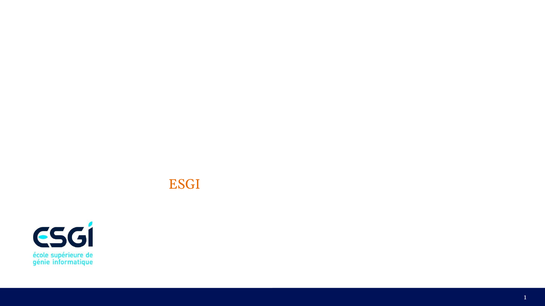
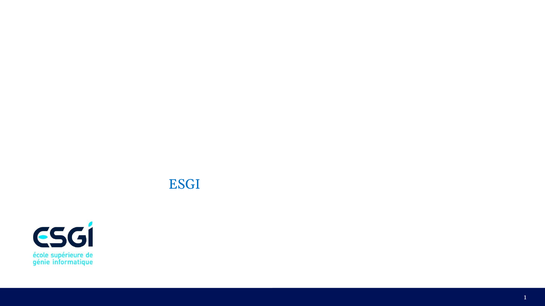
ESGI colour: orange -> blue (185, 184)
